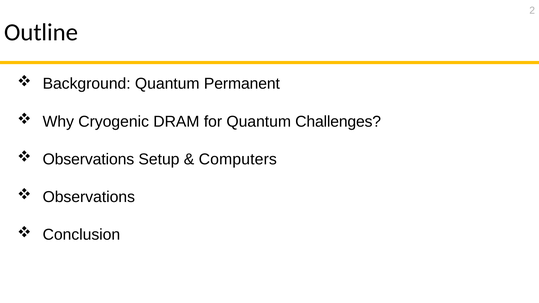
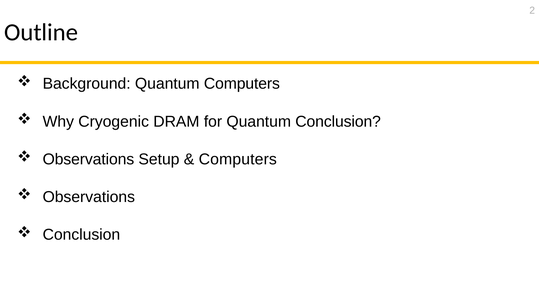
Quantum Permanent: Permanent -> Computers (242, 84)
Quantum Challenges: Challenges -> Conclusion (338, 122)
